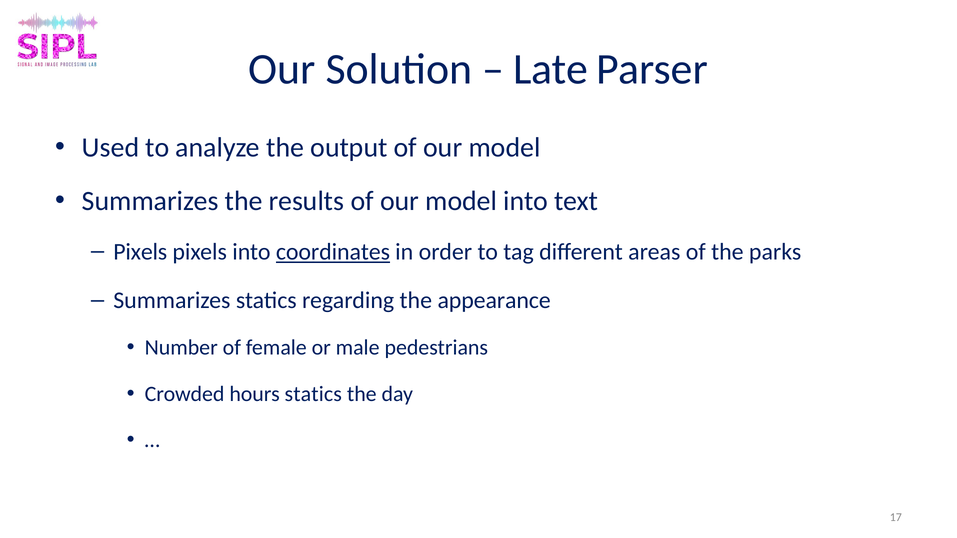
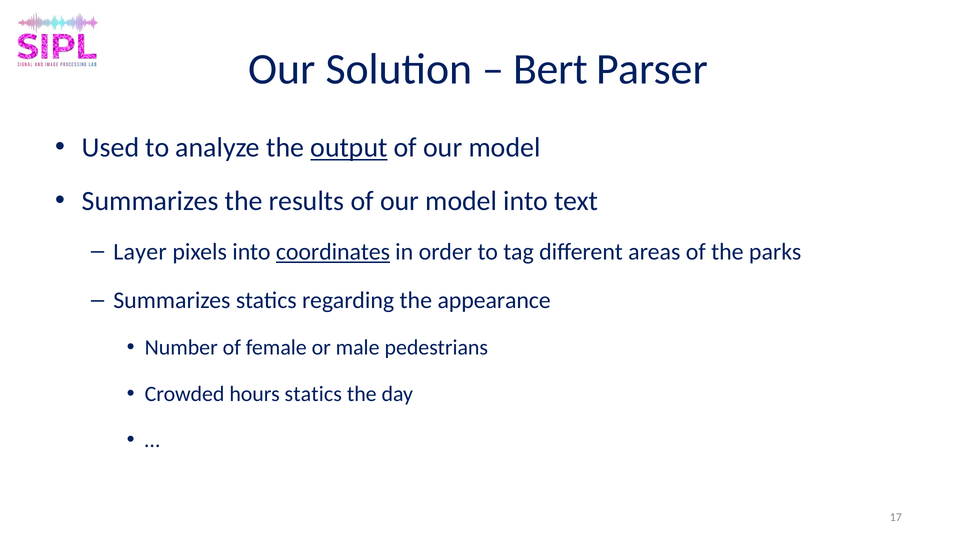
Late: Late -> Bert (551, 69)
output underline: none -> present (349, 148)
Pixels: Pixels -> Layer (140, 252)
